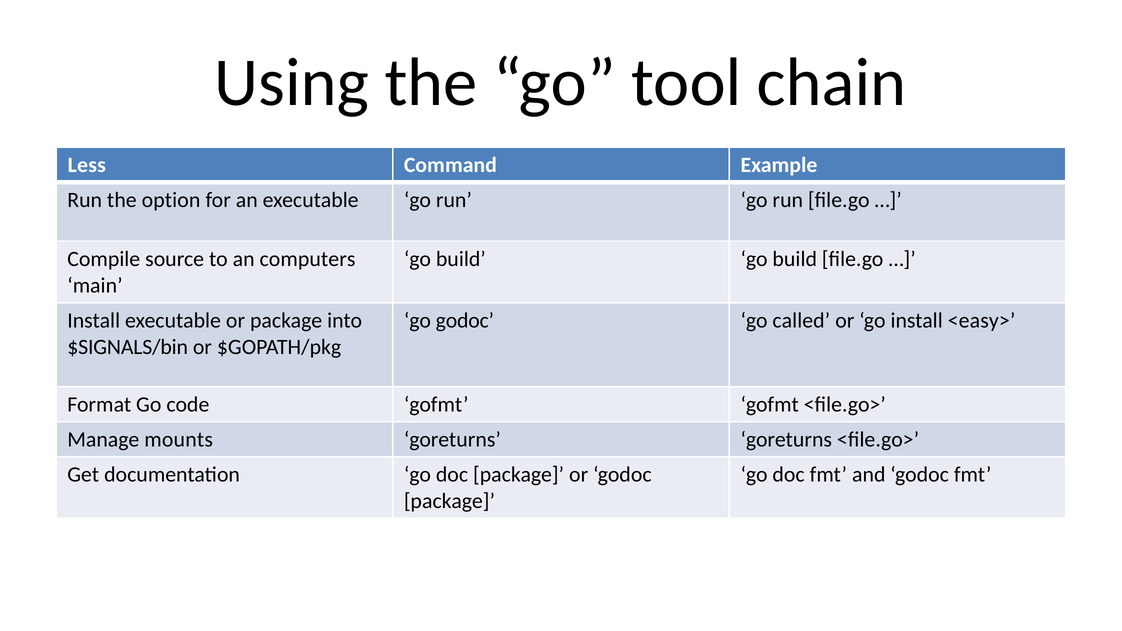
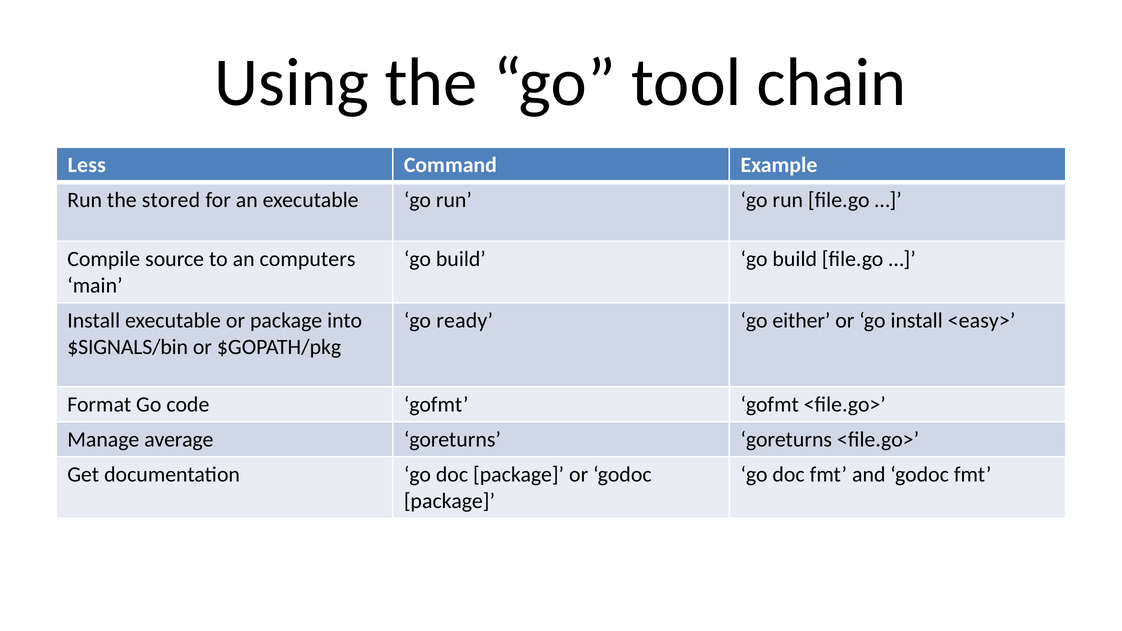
option: option -> stored (171, 200)
go godoc: godoc -> ready (465, 320)
called: called -> either (801, 320)
mounts: mounts -> average (179, 440)
